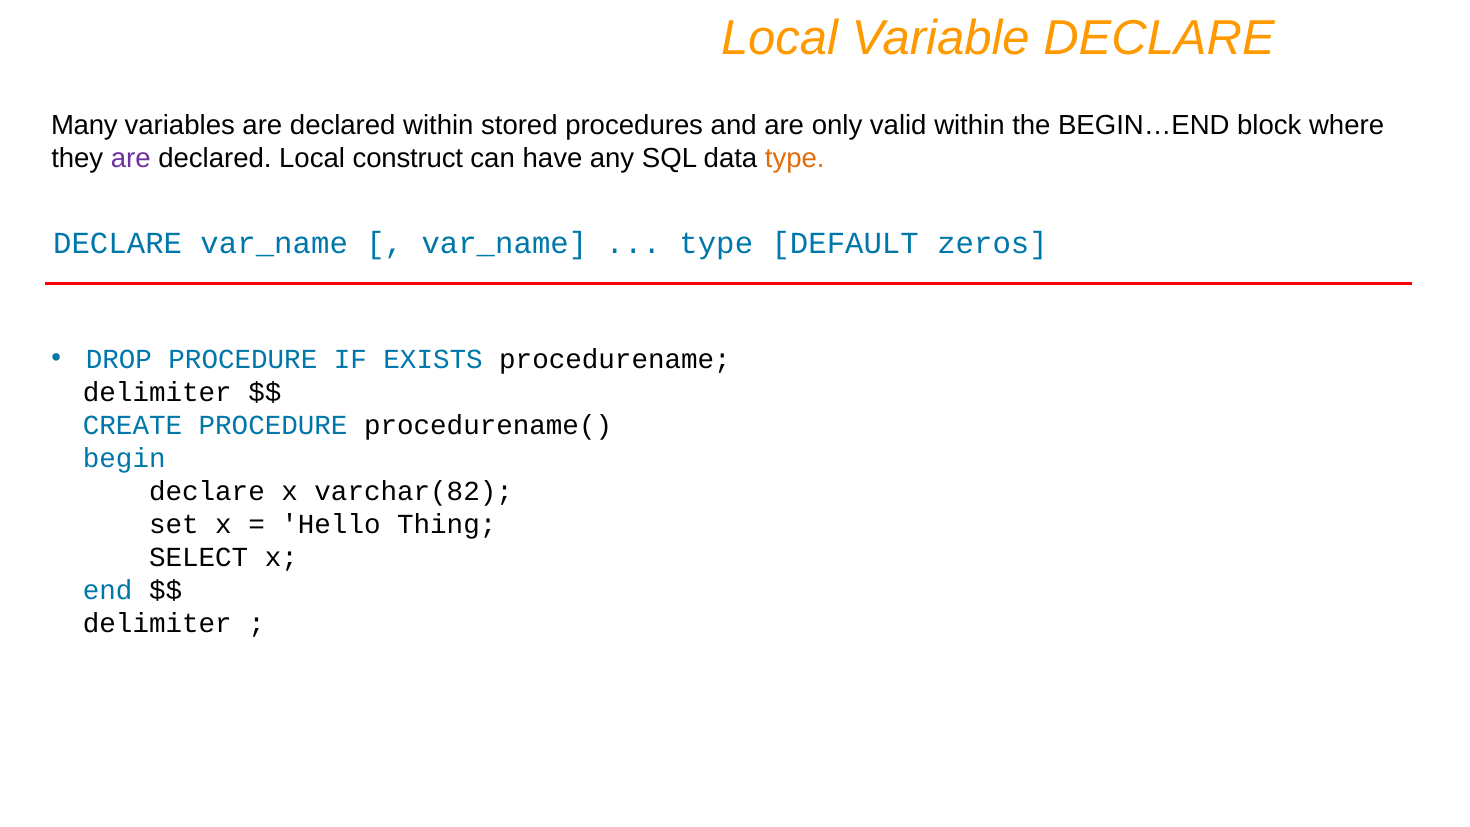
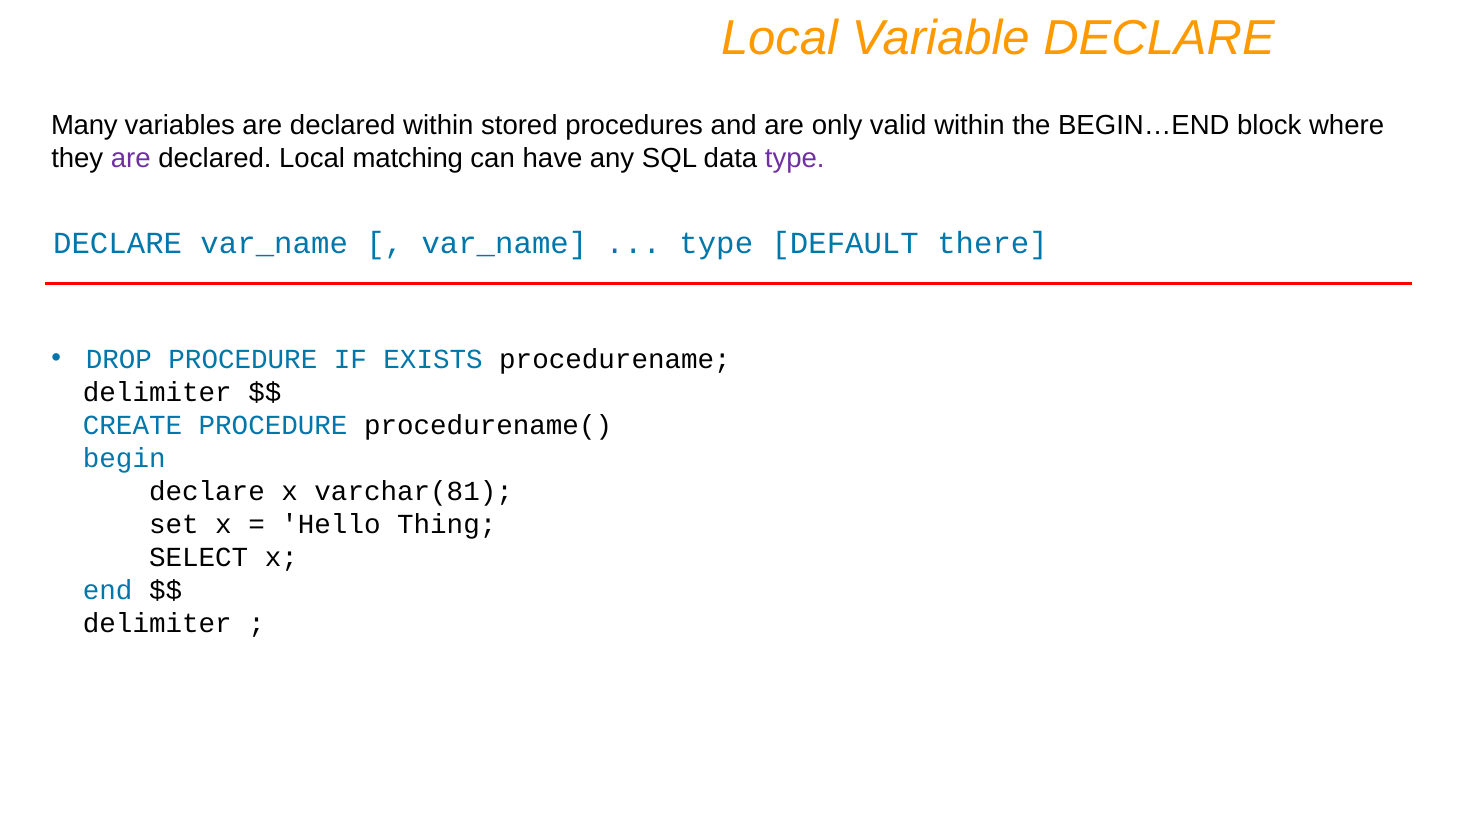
construct: construct -> matching (408, 158)
type colour: orange -> purple (795, 158)
zeros: zeros -> there (993, 243)
varchar(82: varchar(82 -> varchar(81 (414, 491)
